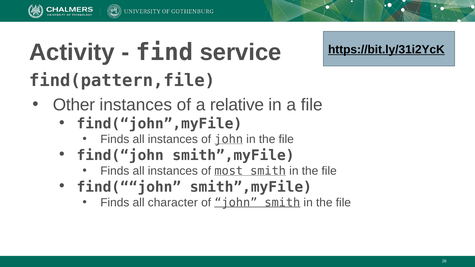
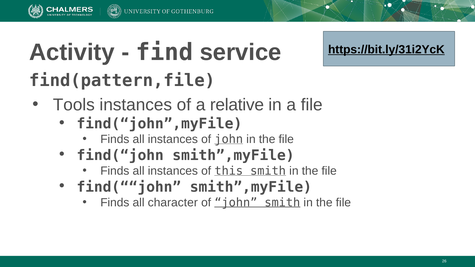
Other: Other -> Tools (74, 105)
most: most -> this (229, 171)
